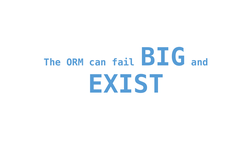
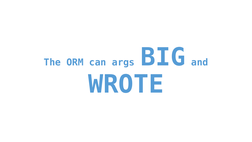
fail: fail -> args (123, 62)
EXIST: EXIST -> WROTE (126, 84)
